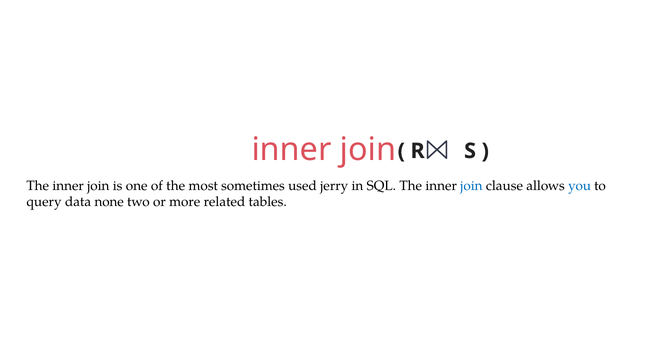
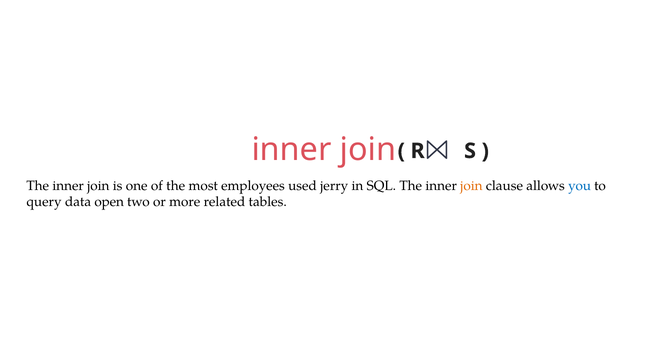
sometimes: sometimes -> employees (253, 186)
join colour: blue -> orange (471, 186)
none: none -> open (109, 202)
